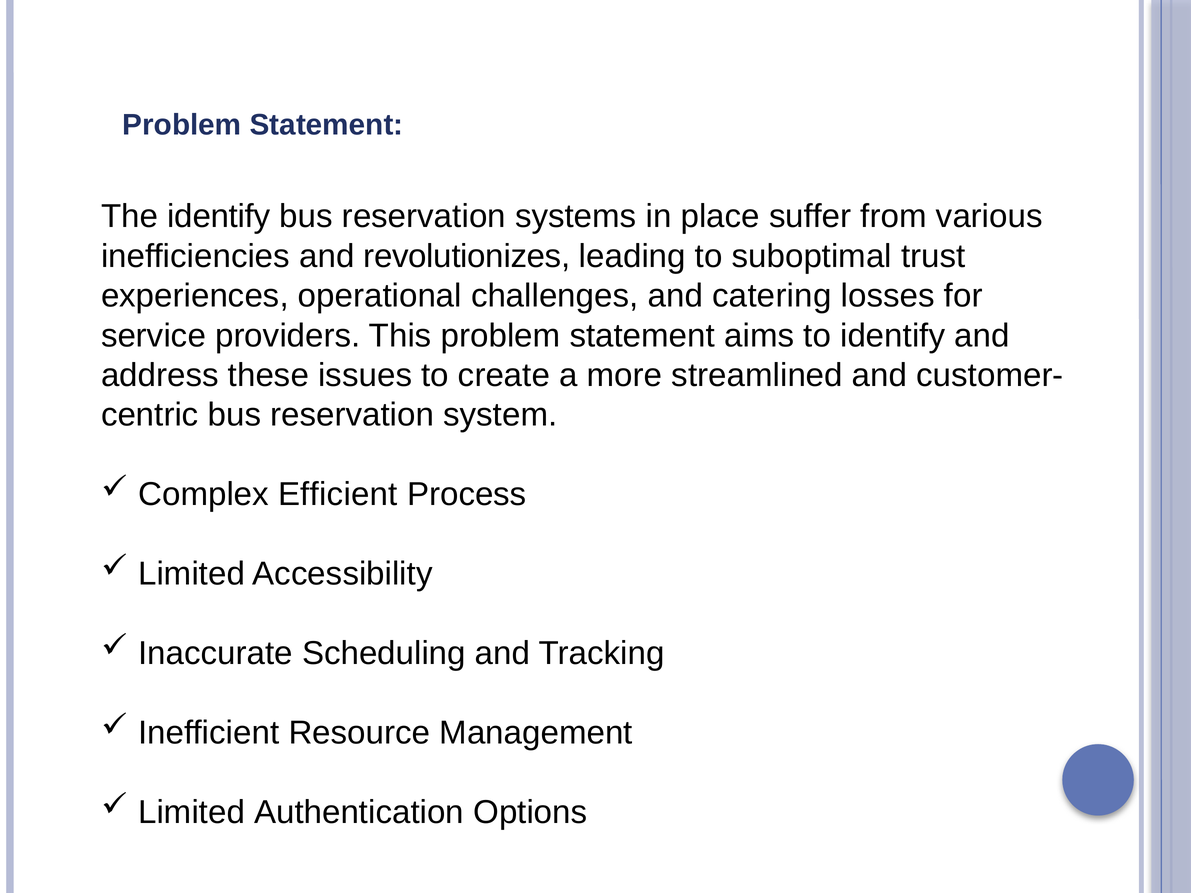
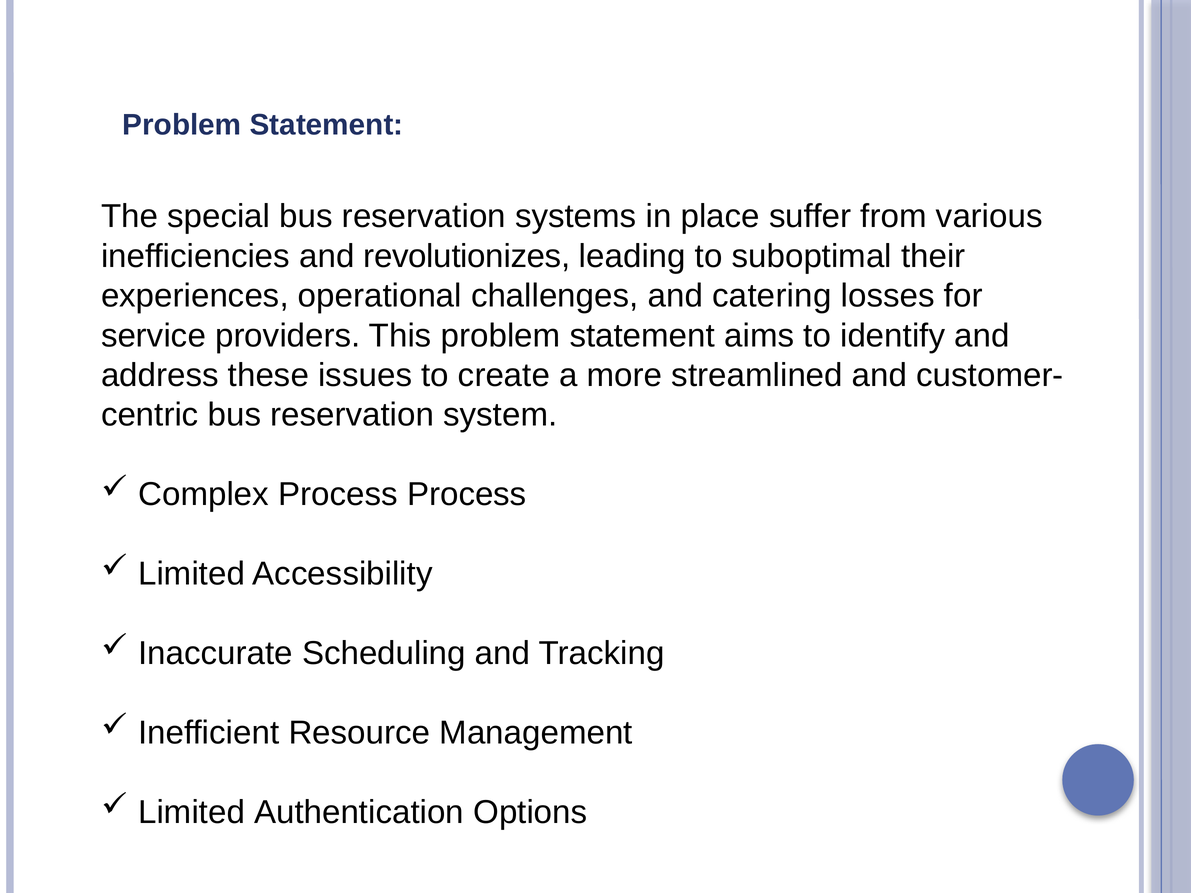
The identify: identify -> special (219, 217)
trust: trust -> their (933, 256)
Complex Efficient: Efficient -> Process (338, 495)
